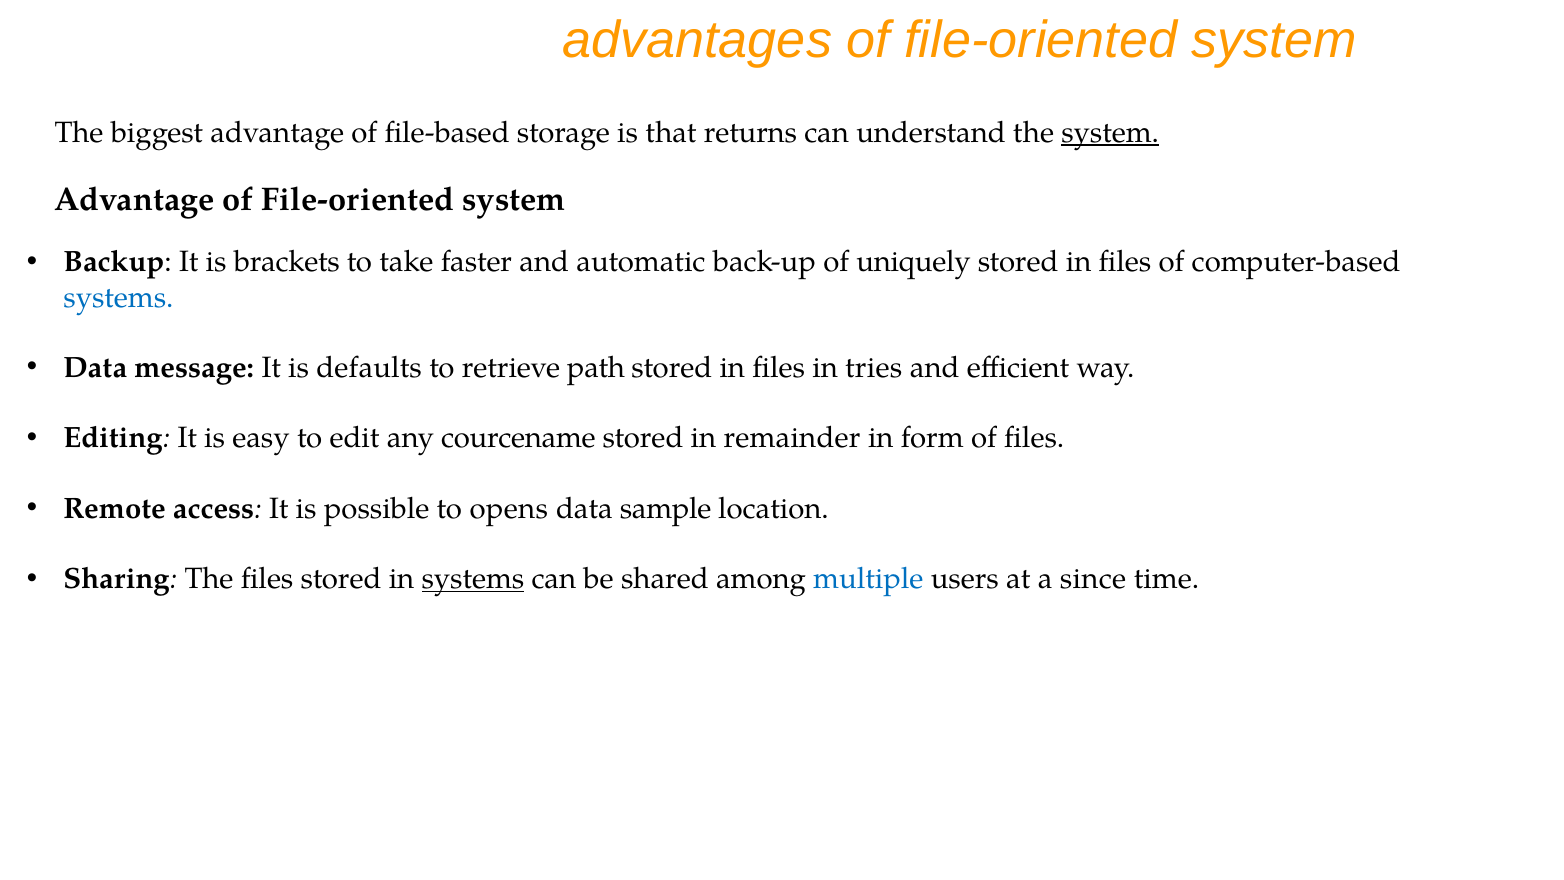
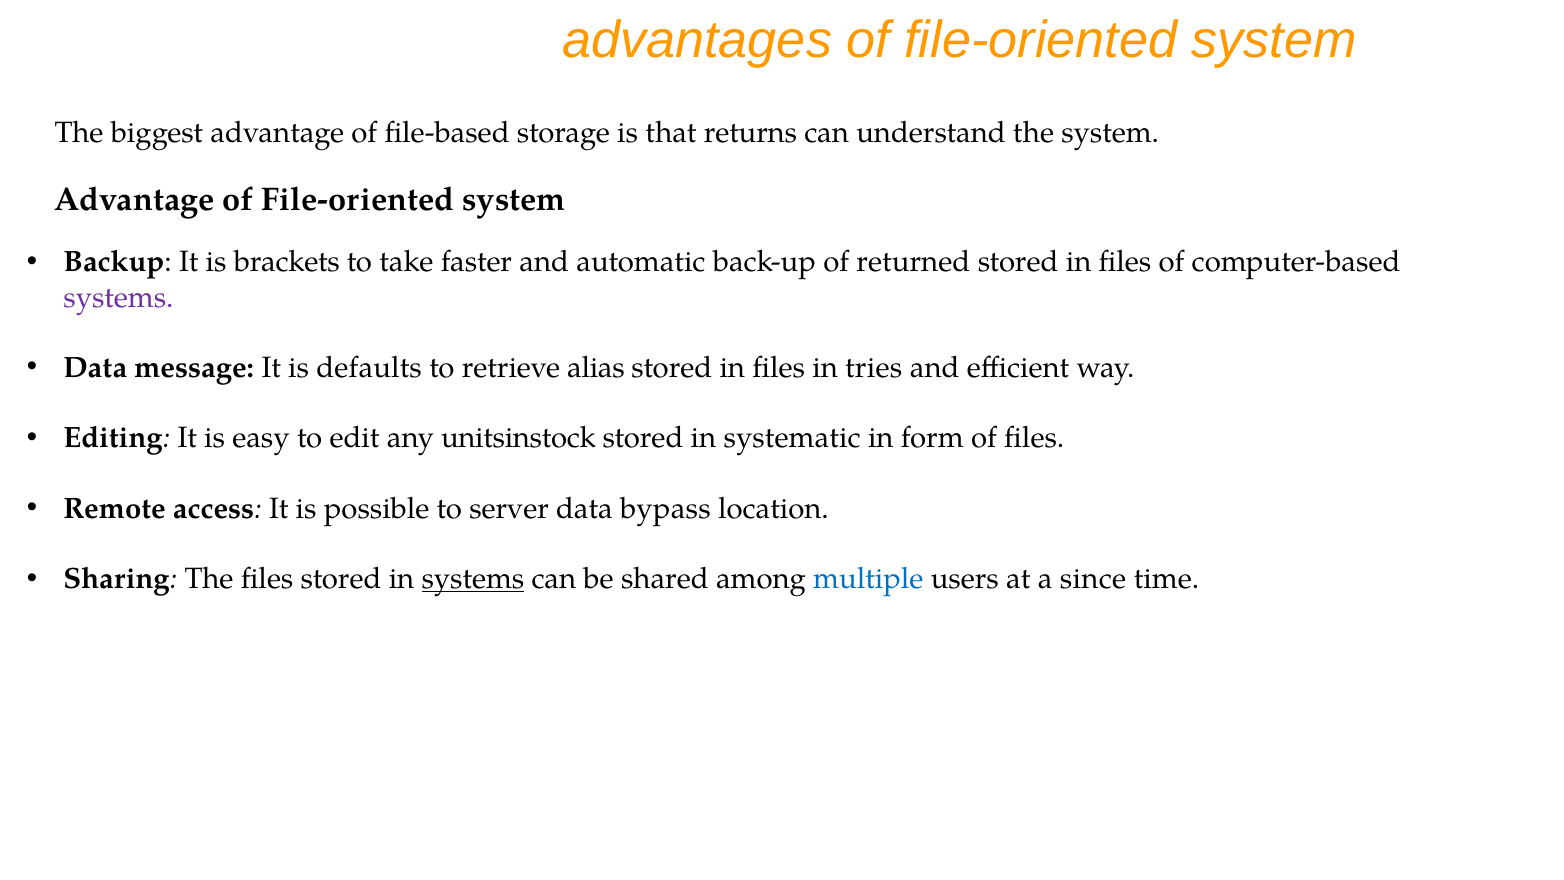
system underline: present -> none (1110, 133)
uniquely: uniquely -> returned (913, 262)
systems colour: blue -> purple (118, 297)
path: path -> alias (596, 368)
courcename: courcename -> unitsinstock (518, 438)
remainder: remainder -> systematic (792, 438)
opens: opens -> server (509, 508)
sample: sample -> bypass (665, 508)
